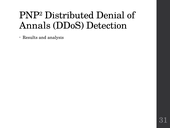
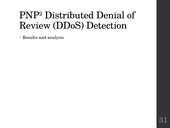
Annals: Annals -> Review (35, 25)
